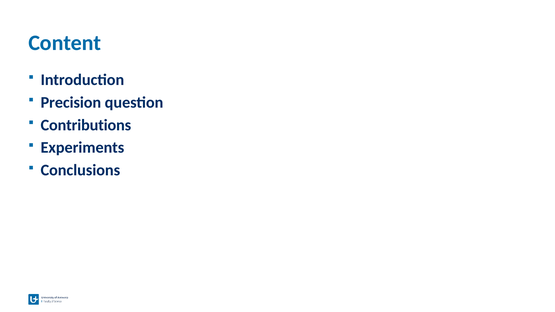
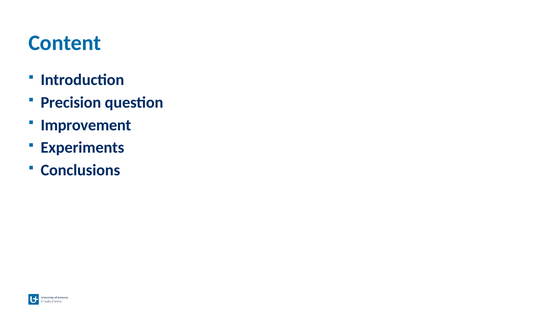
Contributions: Contributions -> Improvement (86, 125)
